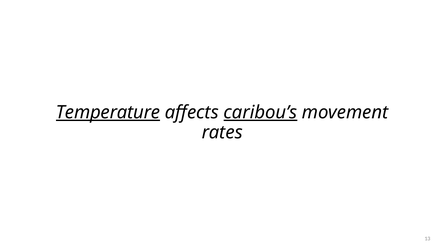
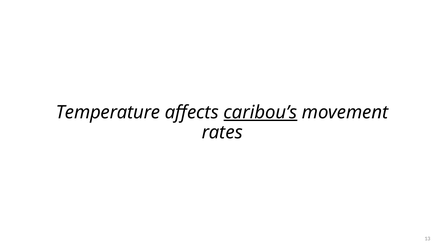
Temperature underline: present -> none (108, 112)
